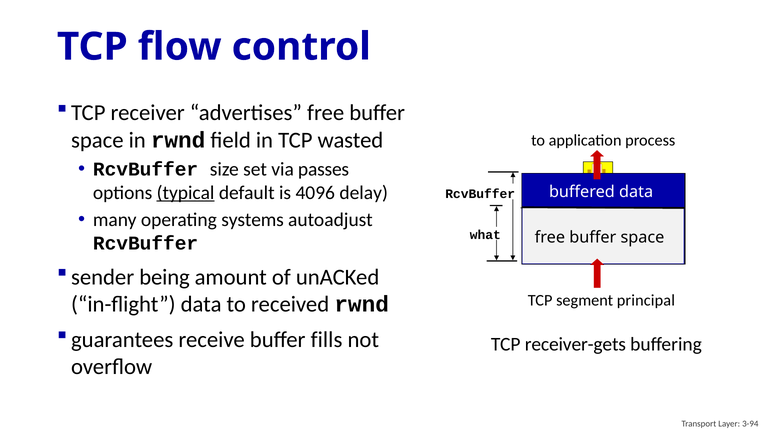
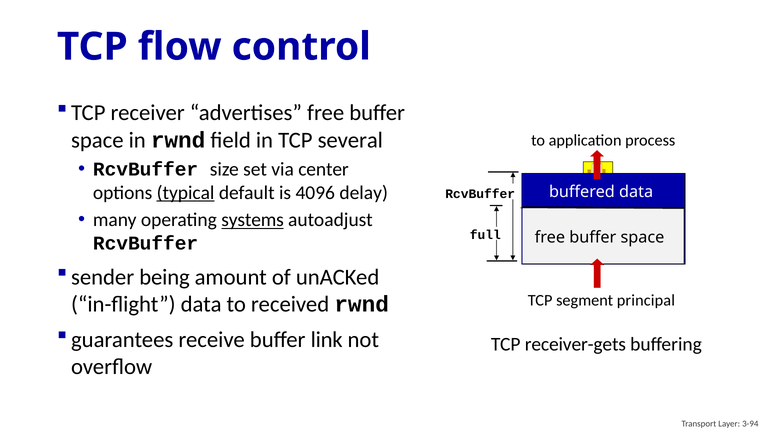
wasted: wasted -> several (350, 140)
passes: passes -> center (324, 169)
systems underline: none -> present (253, 220)
what: what -> full (485, 235)
fills: fills -> link (327, 340)
